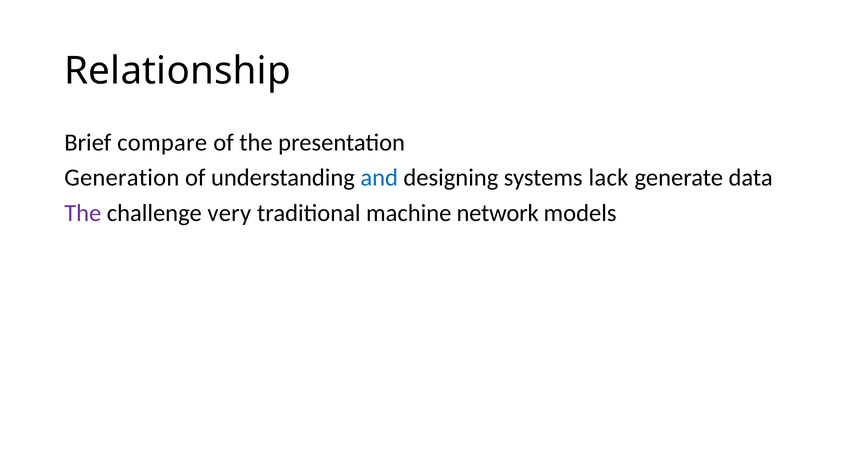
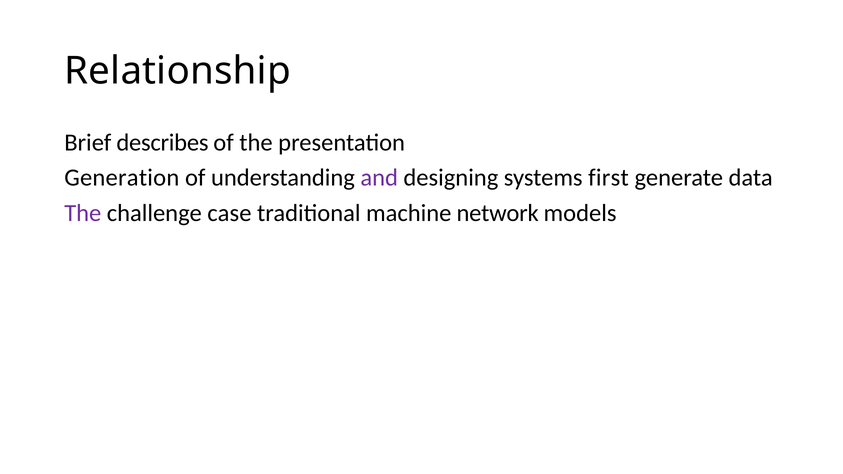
compare: compare -> describes (162, 143)
and colour: blue -> purple (379, 178)
lack: lack -> first (608, 178)
very: very -> case (229, 213)
